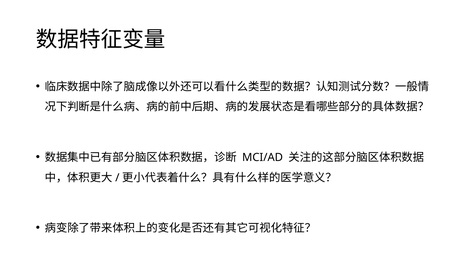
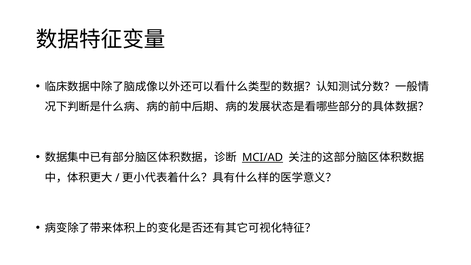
MCI/AD underline: none -> present (263, 157)
